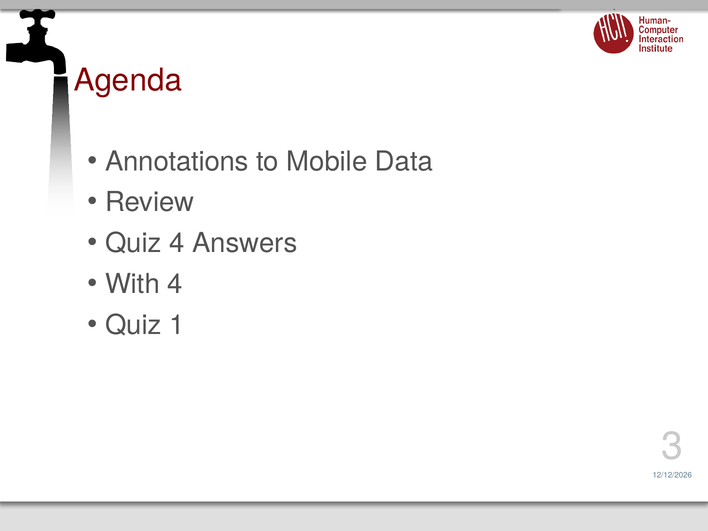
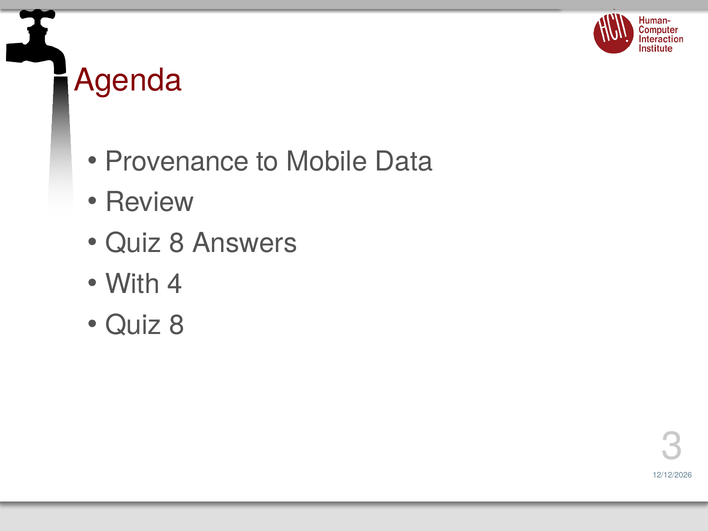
Annotations: Annotations -> Provenance (177, 161)
4: 4 -> 8 (177, 243)
1: 1 -> 8 (177, 325)
